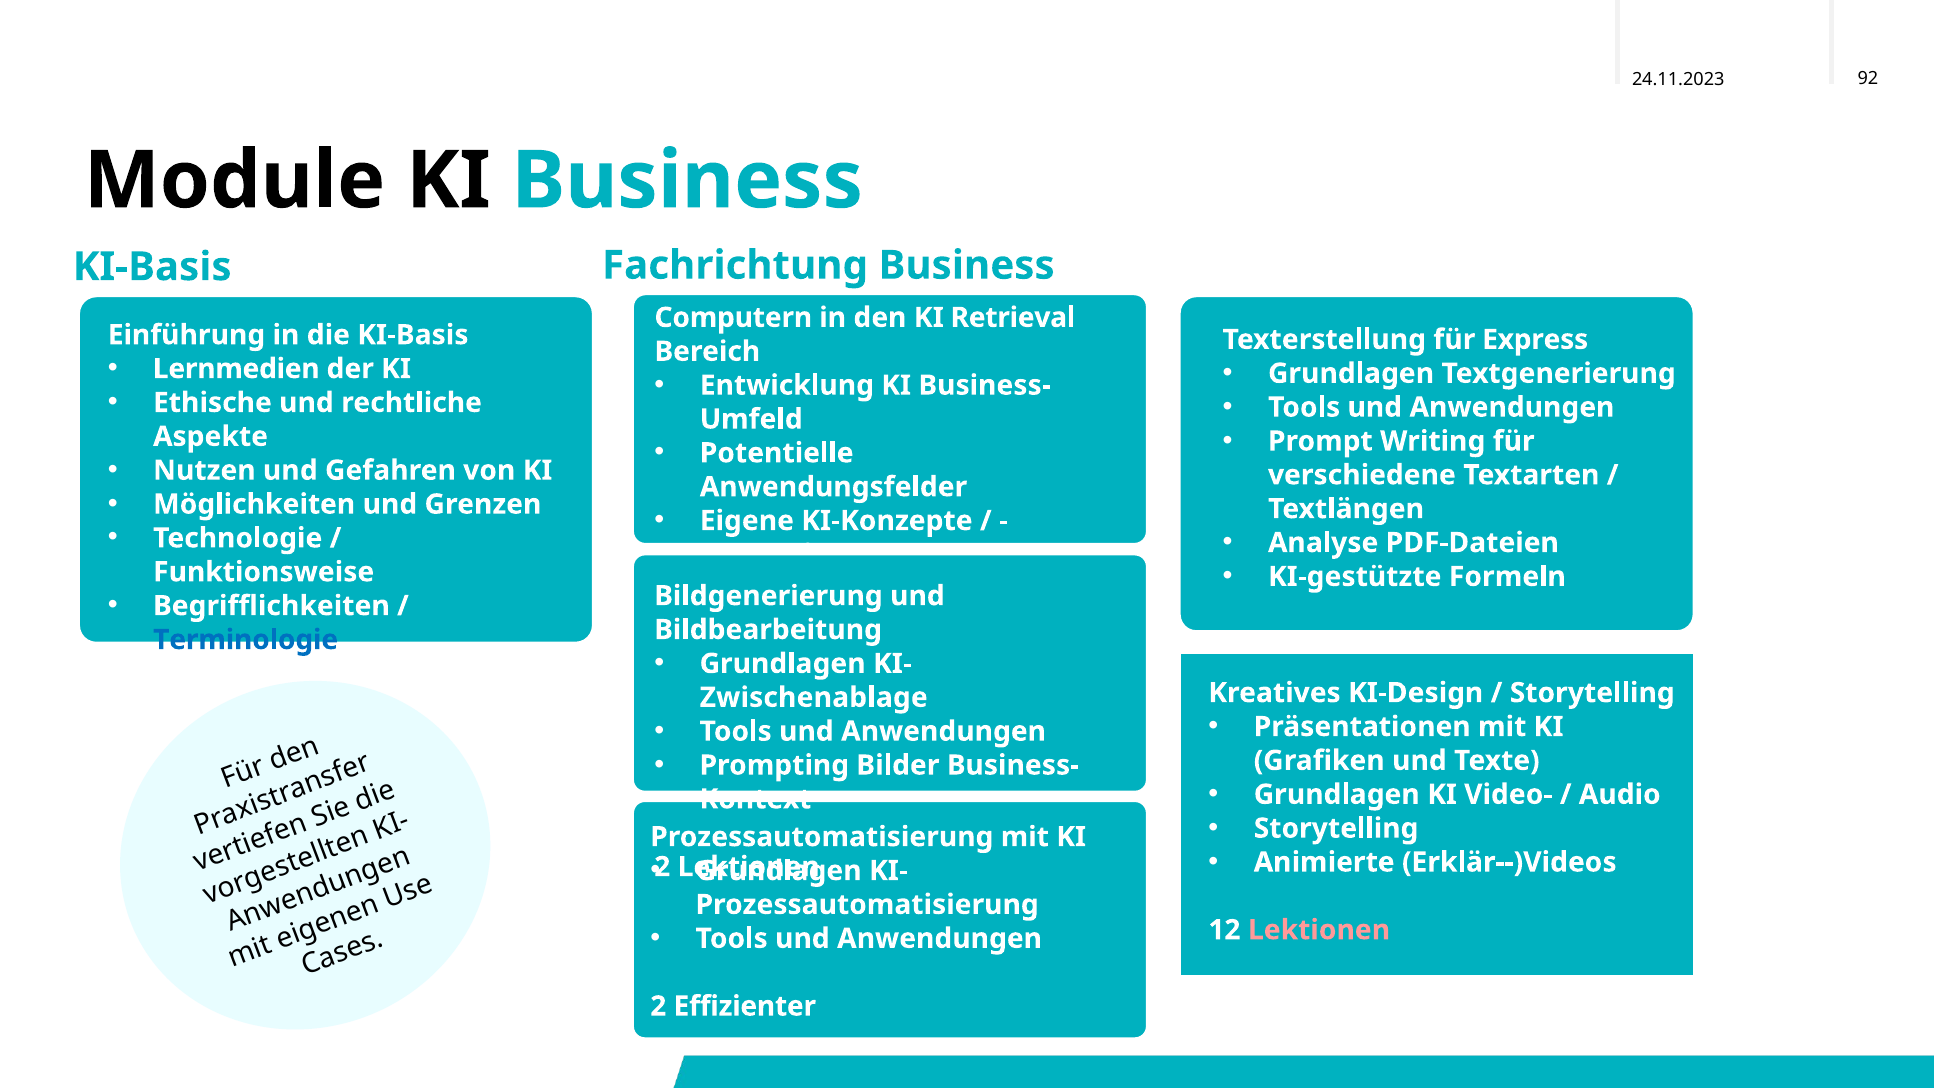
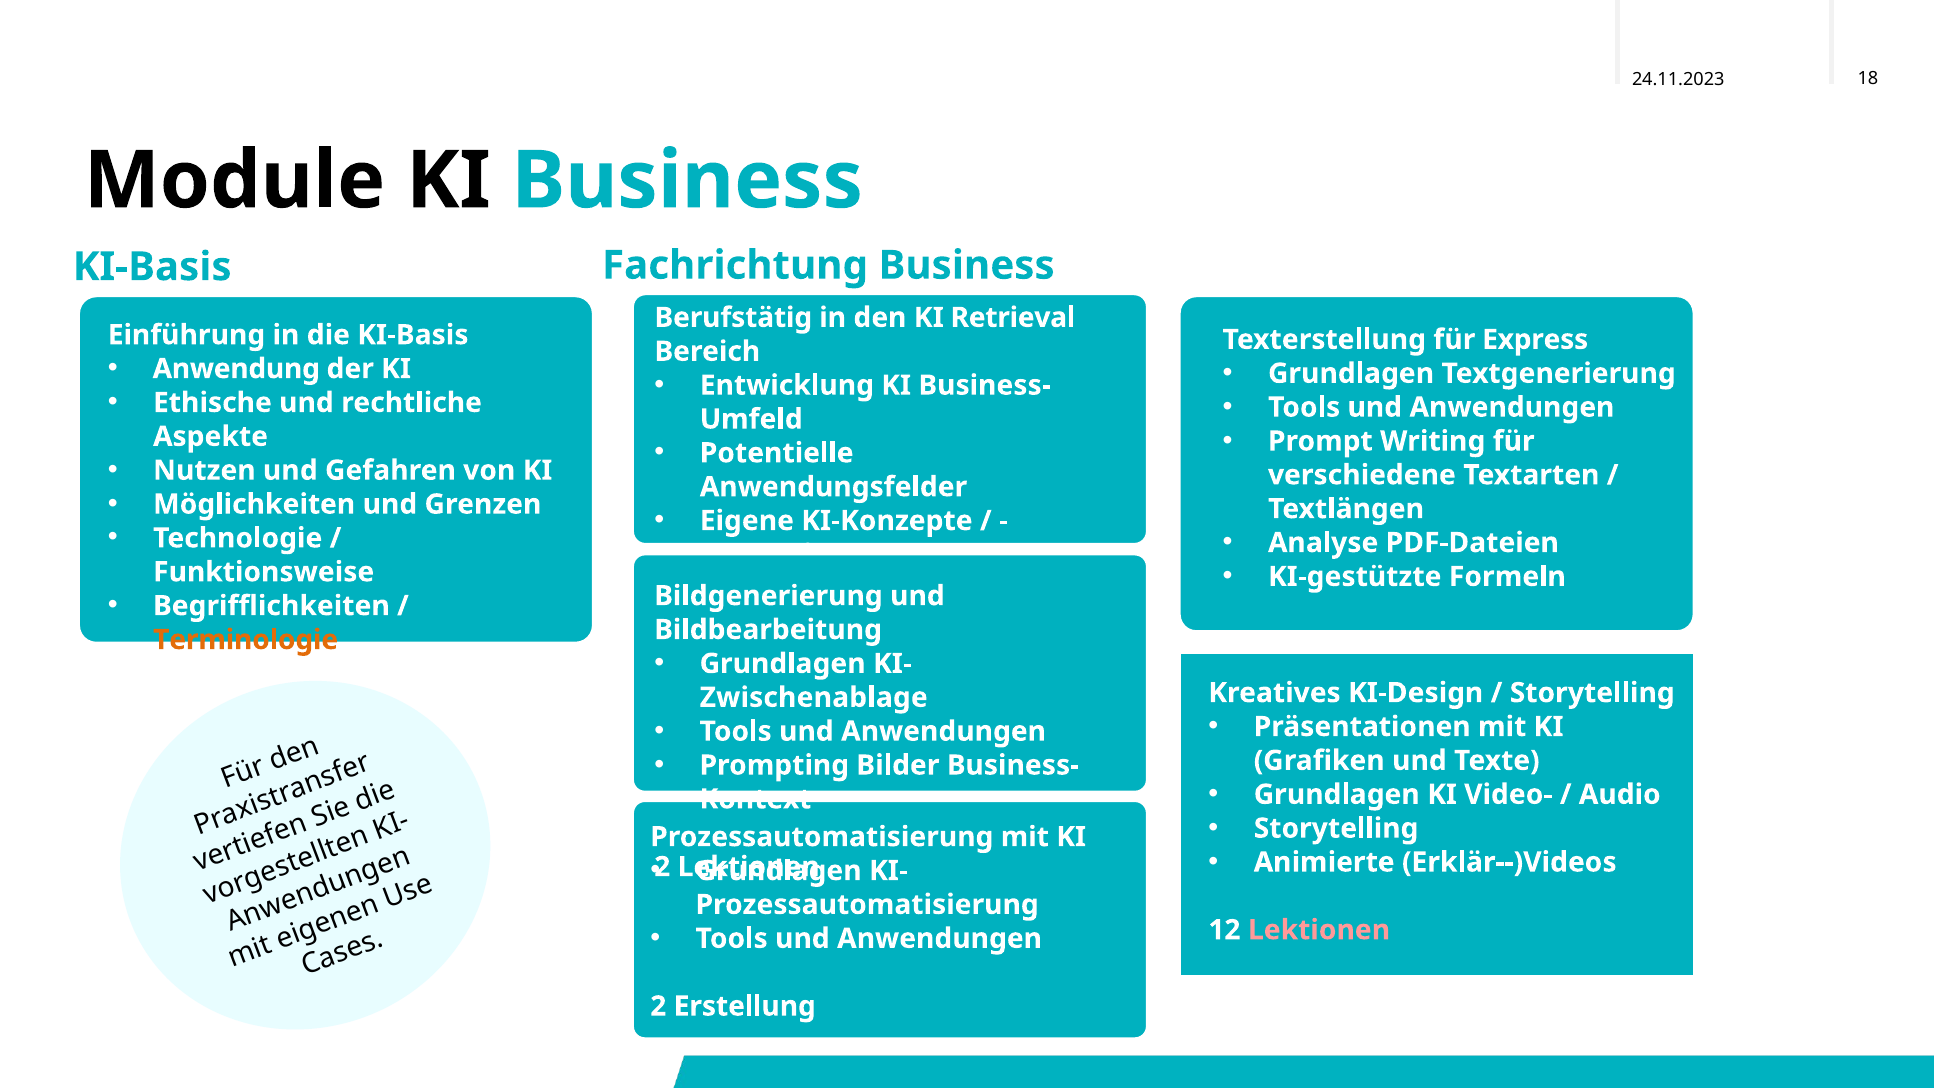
92: 92 -> 18 (1868, 78)
Computern: Computern -> Berufstätig (733, 318)
Lernmedien: Lernmedien -> Anwendung (236, 369)
Terminologie colour: blue -> orange (246, 640)
Effizienter: Effizienter -> Erstellung (745, 1006)
